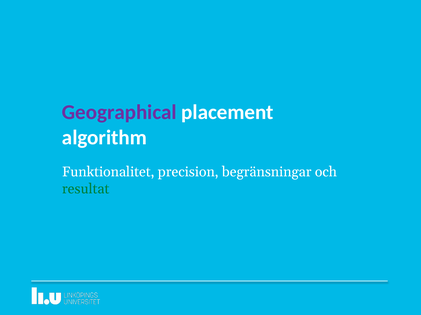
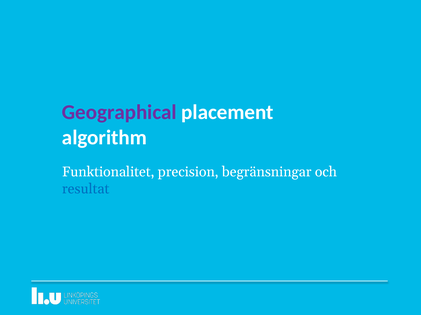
resultat colour: green -> blue (86, 189)
